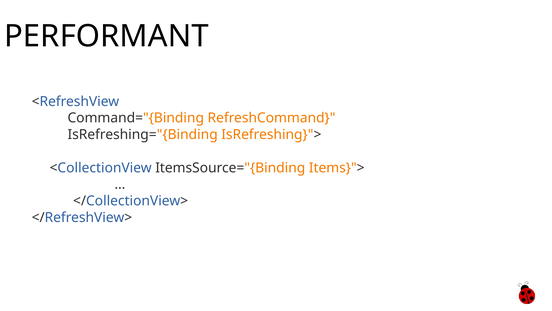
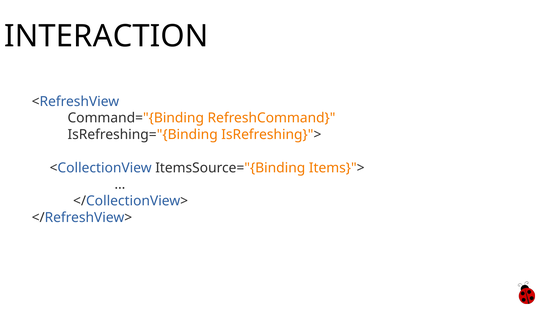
PERFORMANT: PERFORMANT -> INTERACTION (106, 36)
